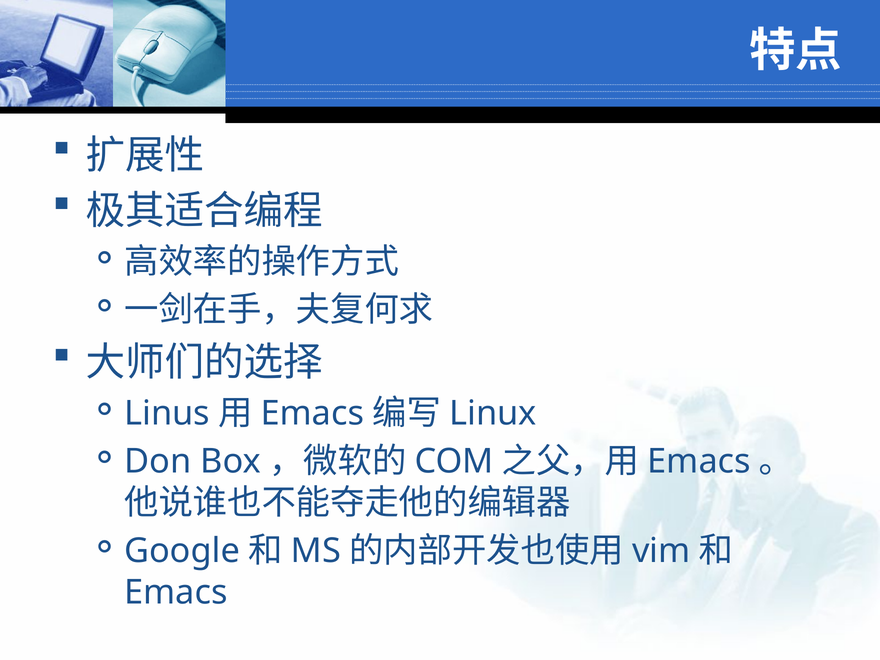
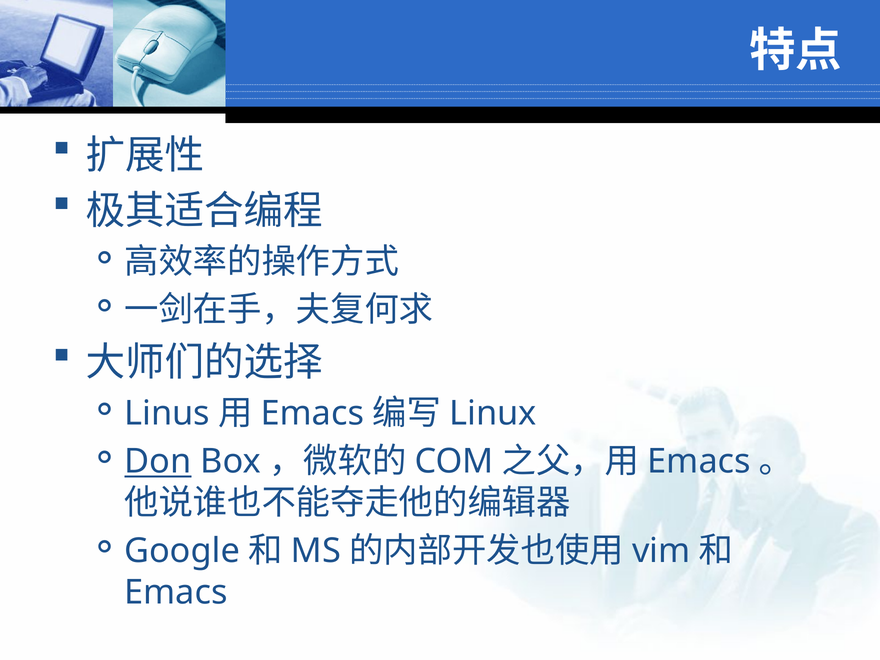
Don underline: none -> present (158, 462)
